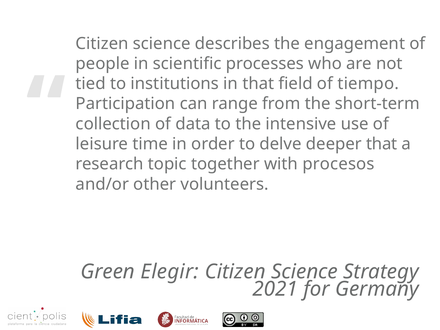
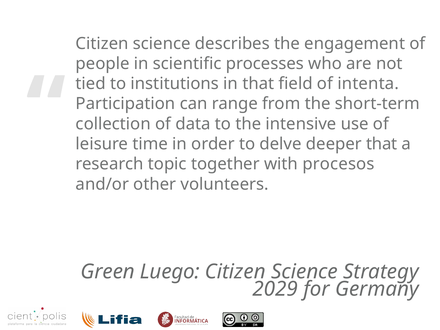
tiempo: tiempo -> intenta (368, 84)
Elegir: Elegir -> Luego (170, 272)
2021: 2021 -> 2029 (275, 289)
